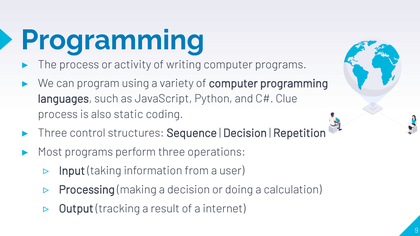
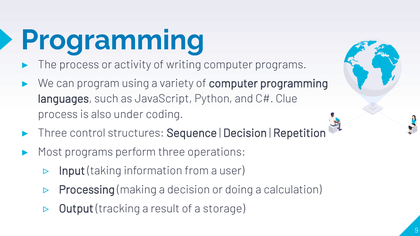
static: static -> under (129, 114)
internet: internet -> storage (224, 209)
